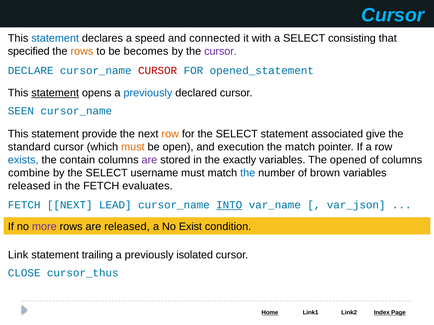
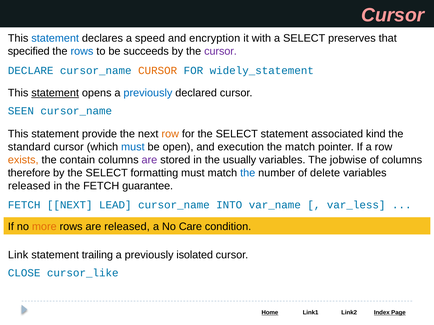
Cursor colour: light blue -> pink (393, 15)
connected: connected -> encryption (215, 38)
consisting: consisting -> preserves (352, 38)
rows colour: orange -> blue (82, 51)
becomes: becomes -> succeeds (146, 51)
CURSOR colour: red -> orange (158, 71)
opened_statement: opened_statement -> widely_statement (262, 71)
give: give -> kind (376, 134)
must colour: orange -> blue (133, 147)
exists colour: blue -> orange (23, 160)
exactly: exactly -> usually (240, 160)
opened: opened -> jobwise (348, 160)
combine: combine -> therefore (29, 173)
username: username -> formatting (154, 173)
brown: brown -> delete (325, 173)
evaluates: evaluates -> guarantee (148, 186)
INTO underline: present -> none (229, 205)
var_json: var_json -> var_less (356, 205)
more colour: purple -> orange (44, 227)
Exist: Exist -> Care (190, 227)
cursor_thus: cursor_thus -> cursor_like (83, 273)
